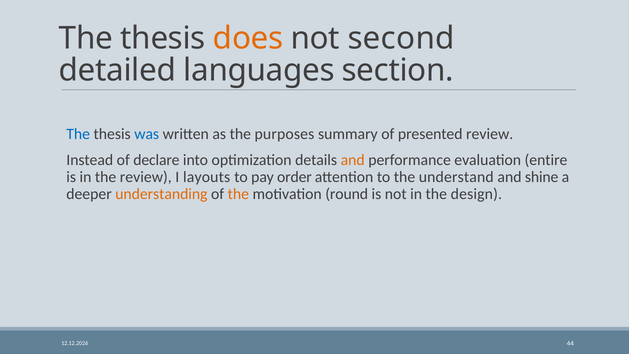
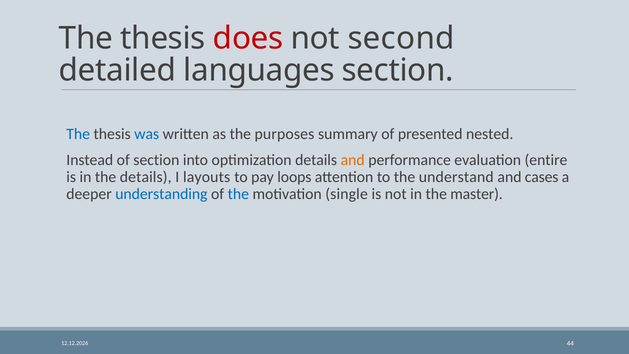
does colour: orange -> red (248, 38)
presented review: review -> nested (490, 134)
of declare: declare -> section (156, 160)
the review: review -> details (146, 177)
order: order -> loops (294, 177)
shine: shine -> cases (542, 177)
understanding colour: orange -> blue (161, 194)
the colour: orange -> blue (238, 194)
round: round -> single (347, 194)
design: design -> master (477, 194)
